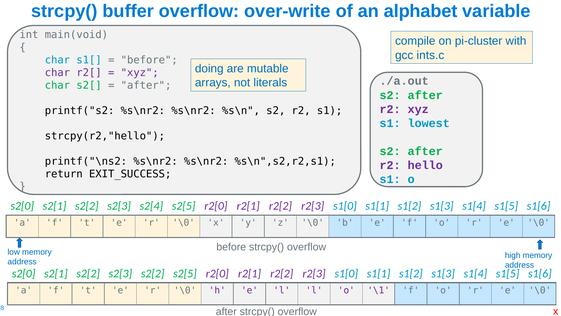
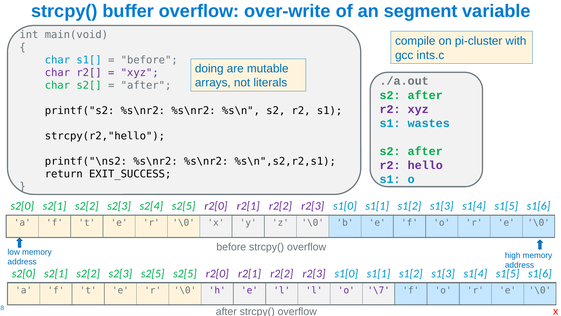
alphabet: alphabet -> segment (421, 11)
lowest: lowest -> wastes (429, 123)
s2[3 s2[2: s2[2 -> s2[5 (153, 273)
\1: \1 -> \7 (379, 290)
